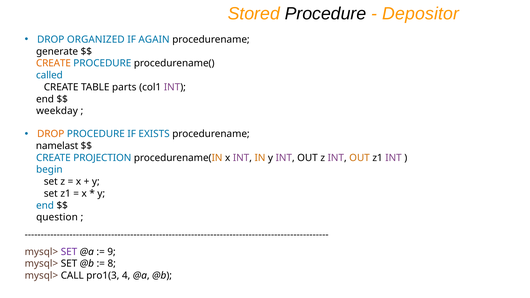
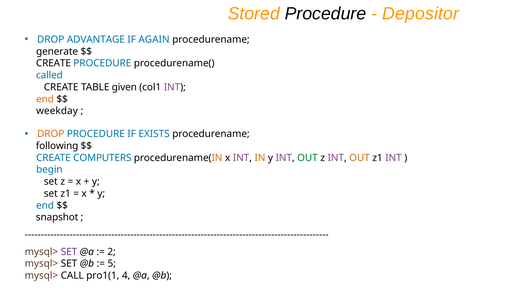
ORGANIZED: ORGANIZED -> ADVANTAGE (96, 40)
CREATE colour: orange -> black (53, 63)
parts: parts -> given (124, 87)
end colour: black -> orange (45, 99)
namelast: namelast -> following (57, 146)
PROJECTION: PROJECTION -> COMPUTERS (102, 158)
OUT colour: black -> green (308, 158)
question: question -> snapshot (57, 217)
9: 9 -> 2 (112, 252)
8: 8 -> 5 (112, 264)
pro1(3: pro1(3 -> pro1(1 (103, 276)
